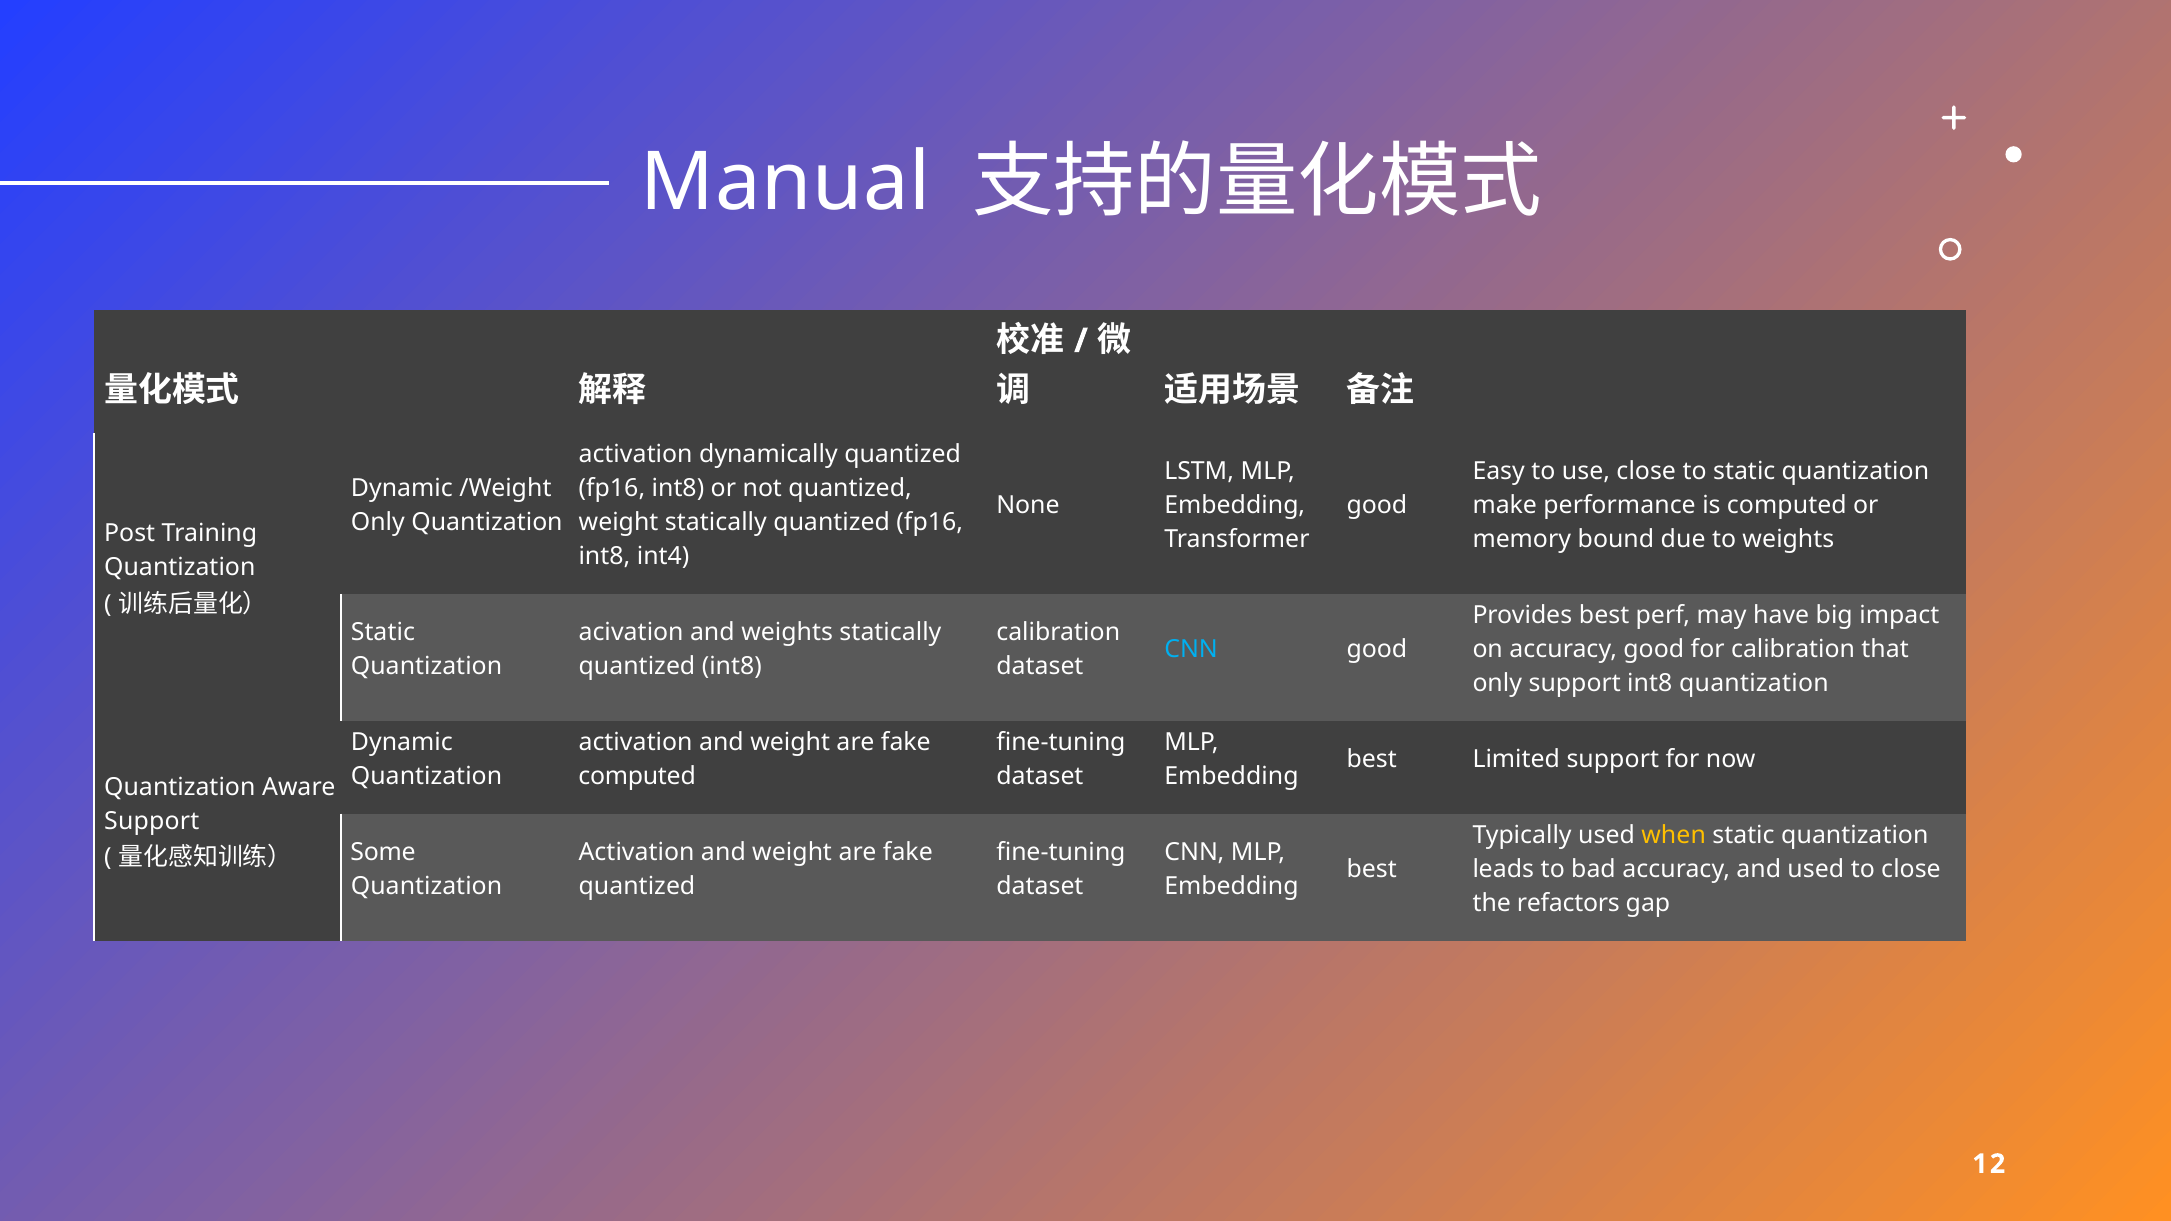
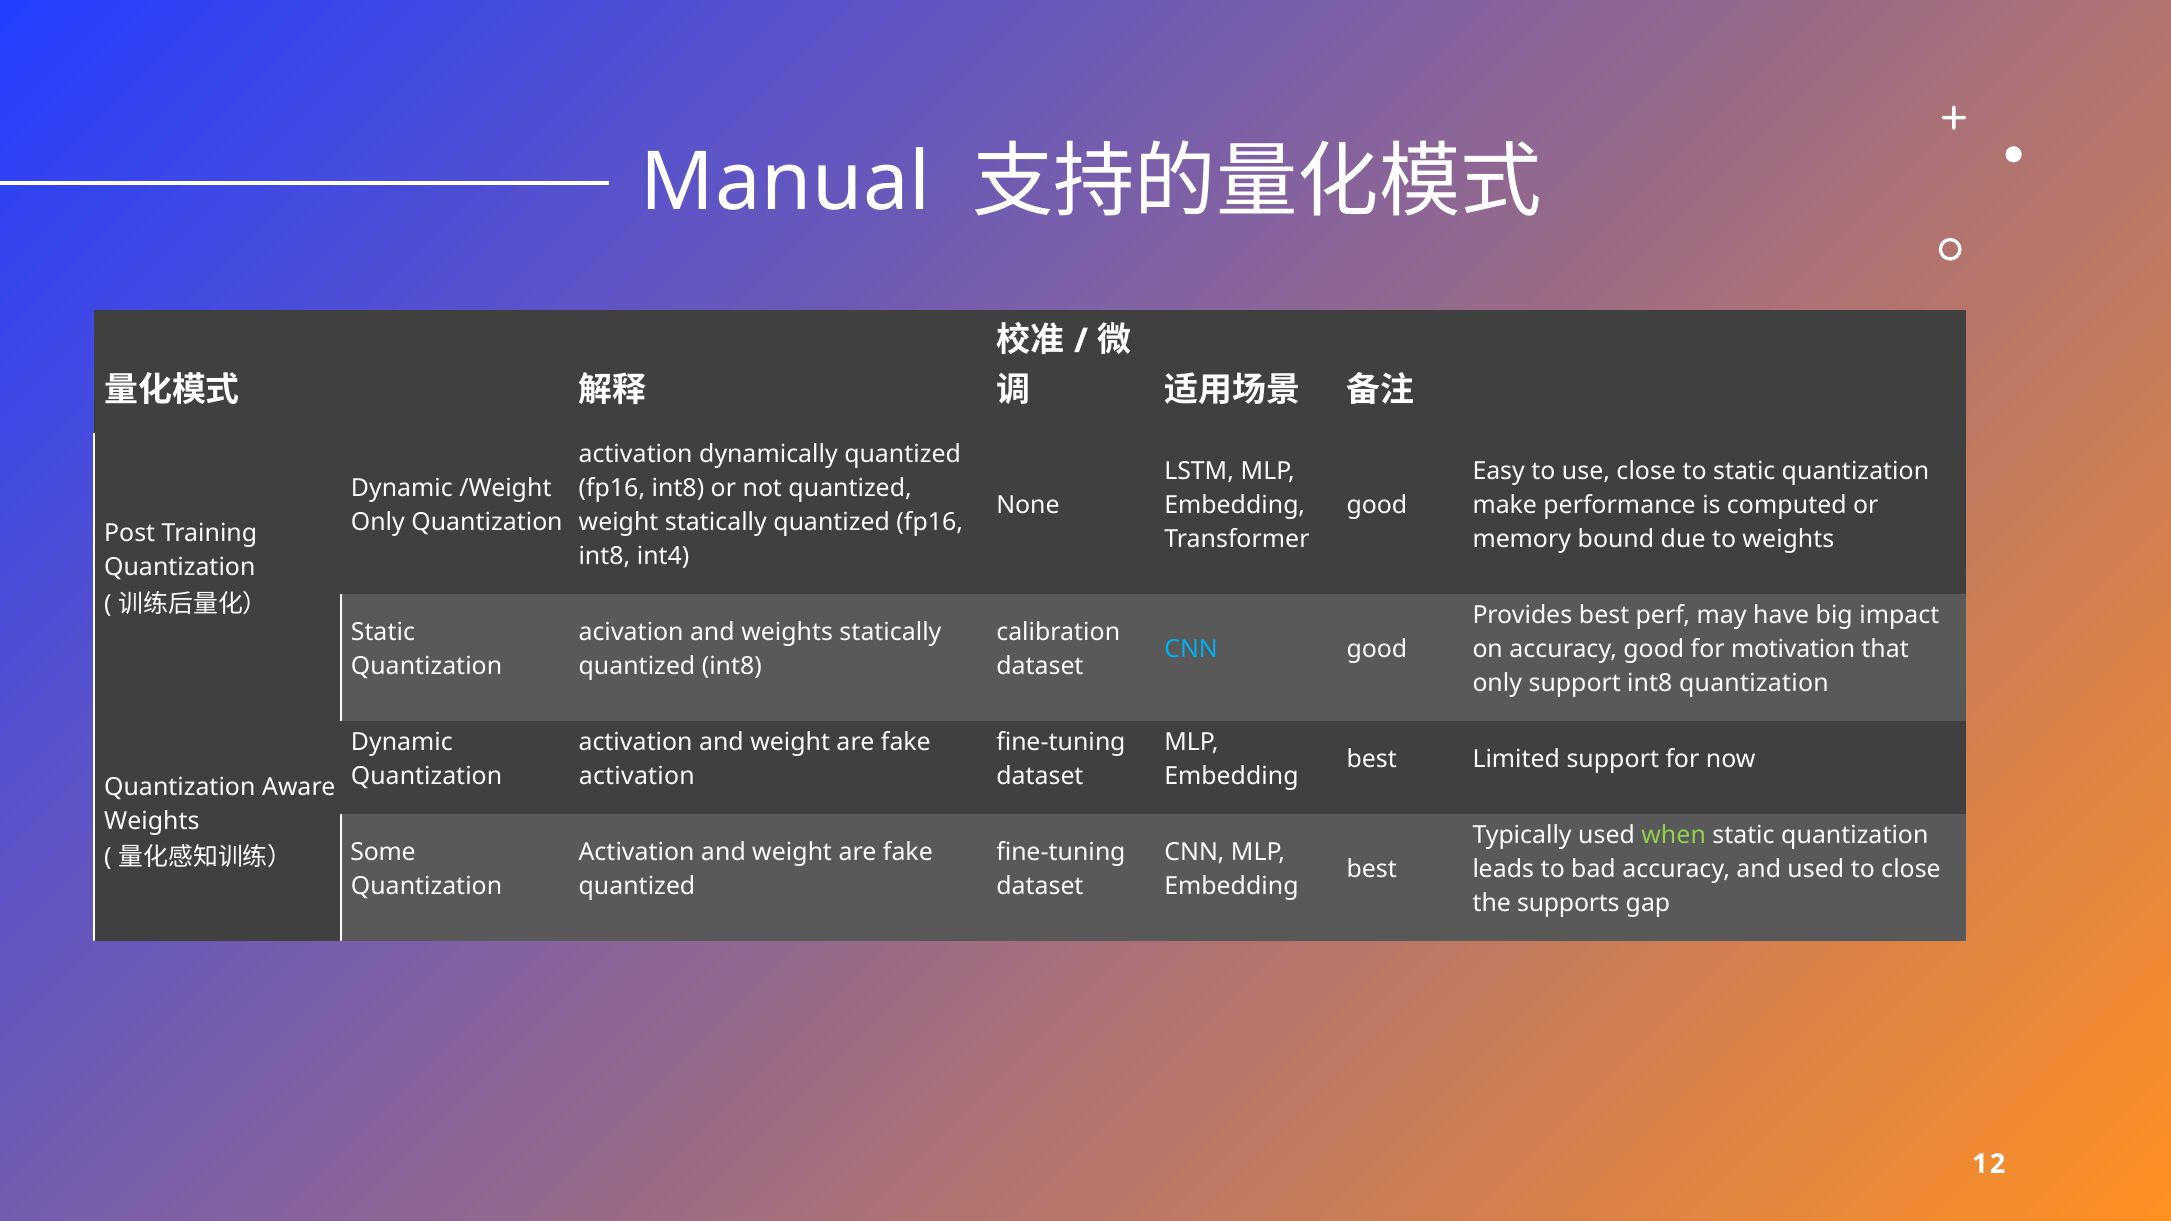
for calibration: calibration -> motivation (1793, 649)
computed: computed -> activation (637, 776)
Support: Support -> Weights (152, 821)
when colour: yellow -> light green (1674, 835)
refactors: refactors -> supports (1568, 903)
